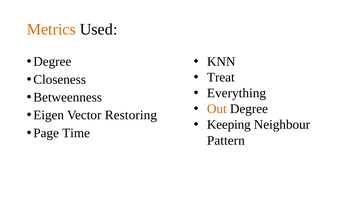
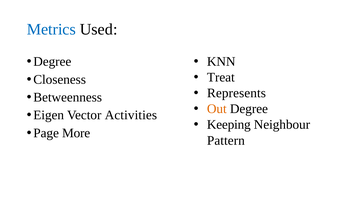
Metrics colour: orange -> blue (51, 29)
Everything: Everything -> Represents (236, 93)
Restoring: Restoring -> Activities (131, 115)
Time: Time -> More (76, 133)
